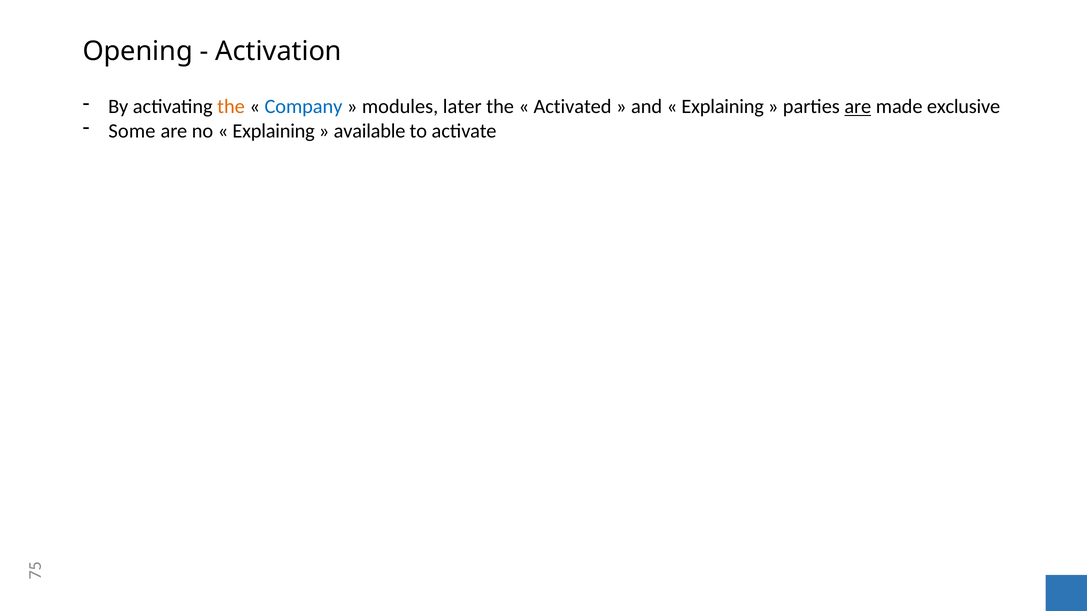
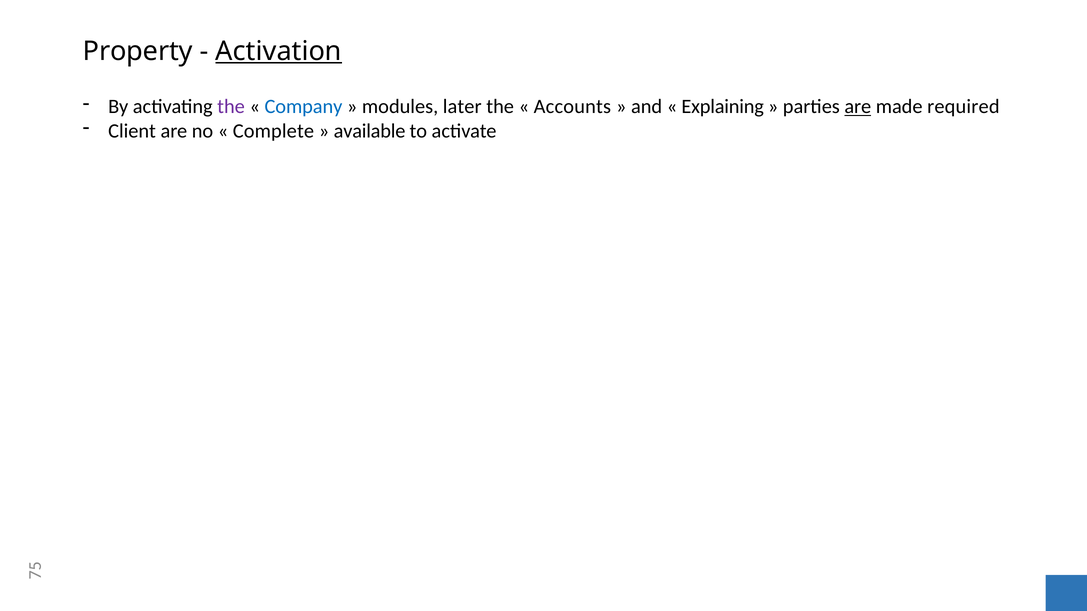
Opening: Opening -> Property (138, 51)
Activation underline: none -> present (279, 51)
the colour: orange -> purple (231, 107)
Activated: Activated -> Accounts (572, 107)
exclusive: exclusive -> required (963, 107)
Some: Some -> Client (132, 131)
Explaining: Explaining -> Complete (273, 131)
